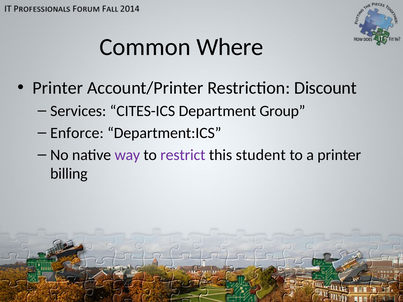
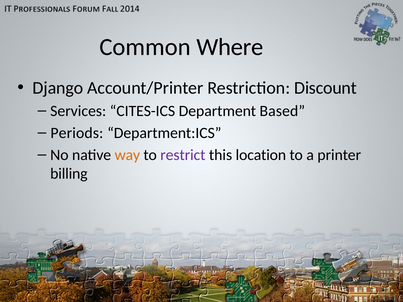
Printer: Printer -> Django (58, 88)
Group: Group -> Based (282, 111)
Enforce: Enforce -> Periods (77, 133)
way colour: purple -> orange (127, 155)
student: student -> location (261, 155)
